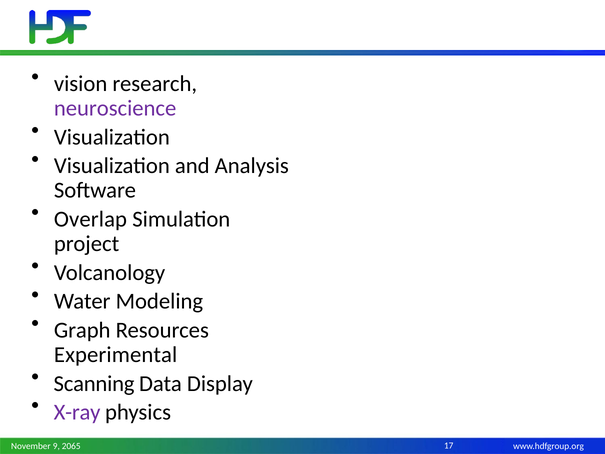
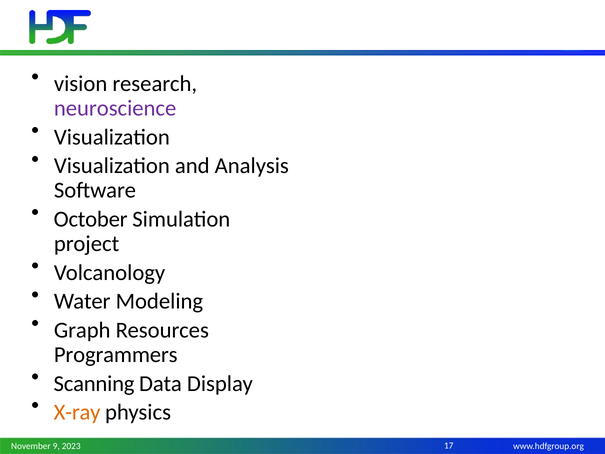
Overlap: Overlap -> October (91, 219)
Experimental: Experimental -> Programmers (116, 355)
X-ray colour: purple -> orange (77, 412)
2065: 2065 -> 2023 (71, 446)
